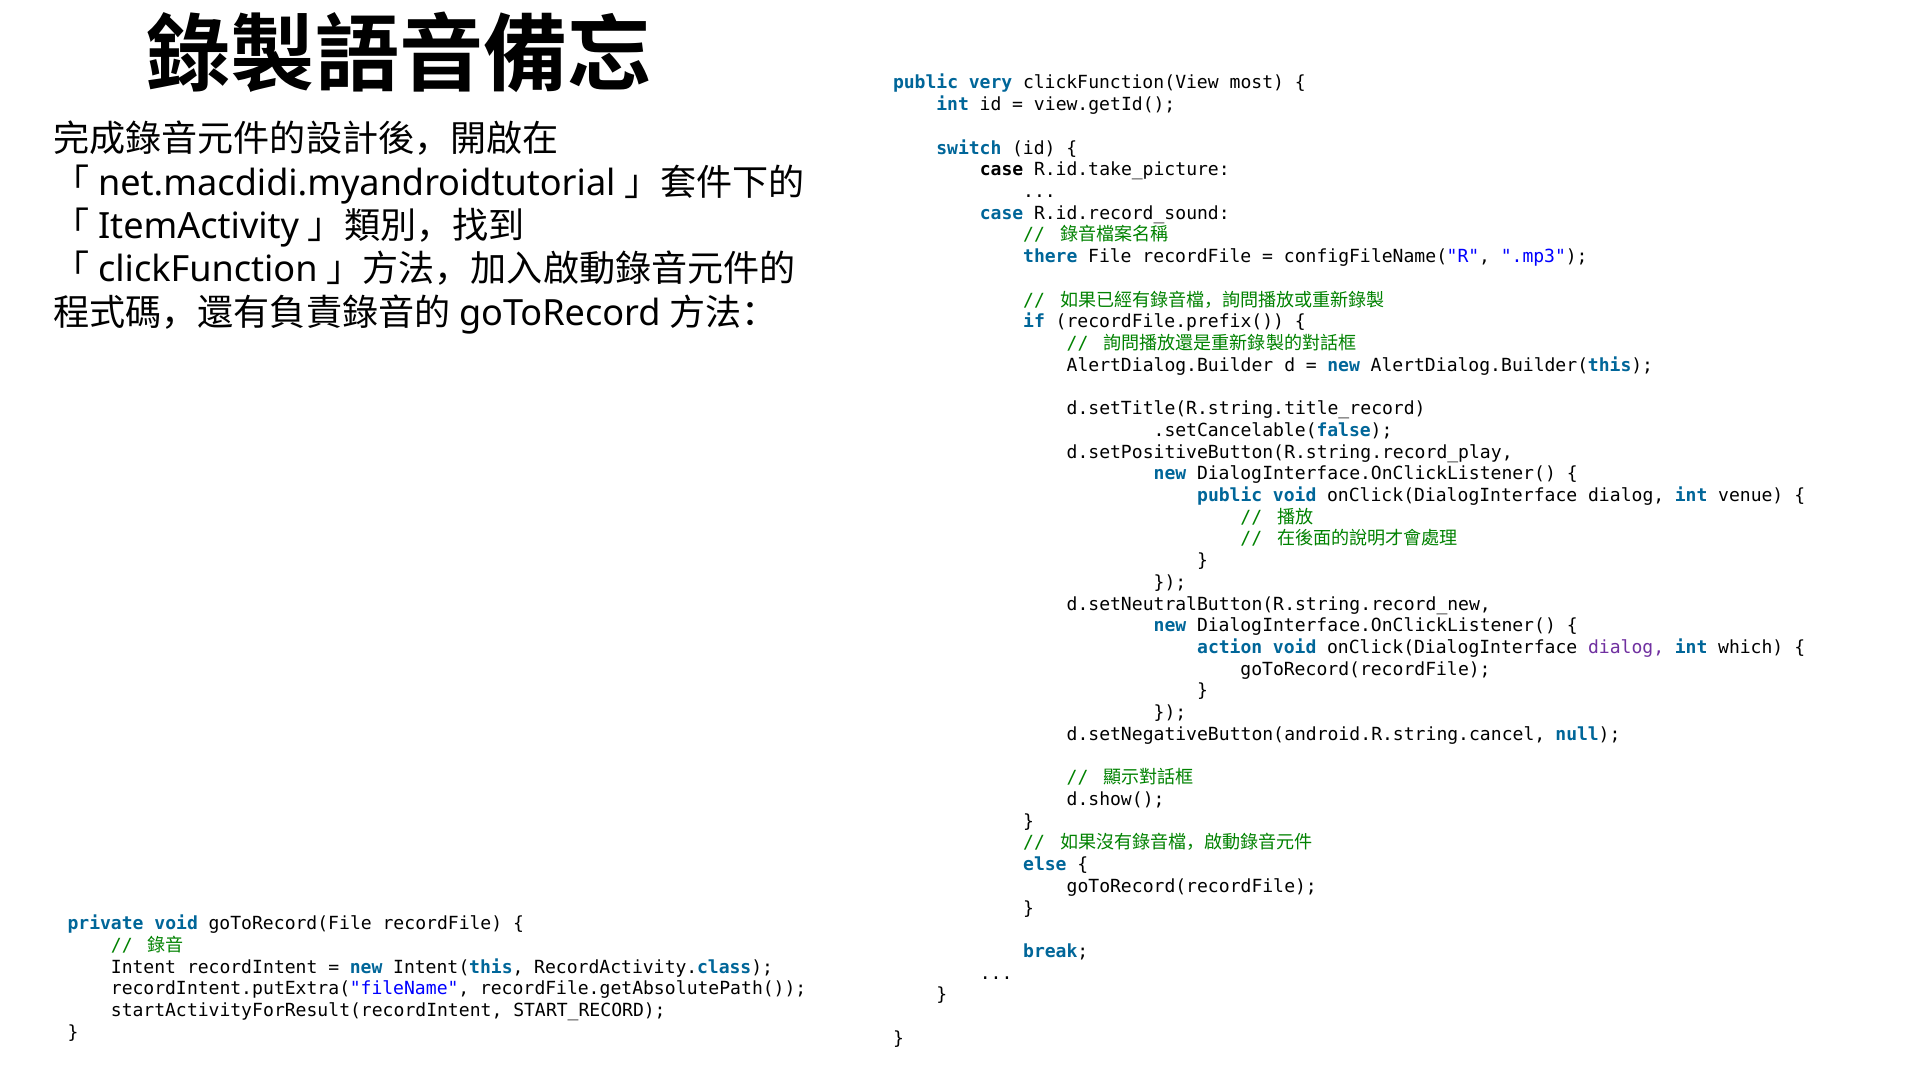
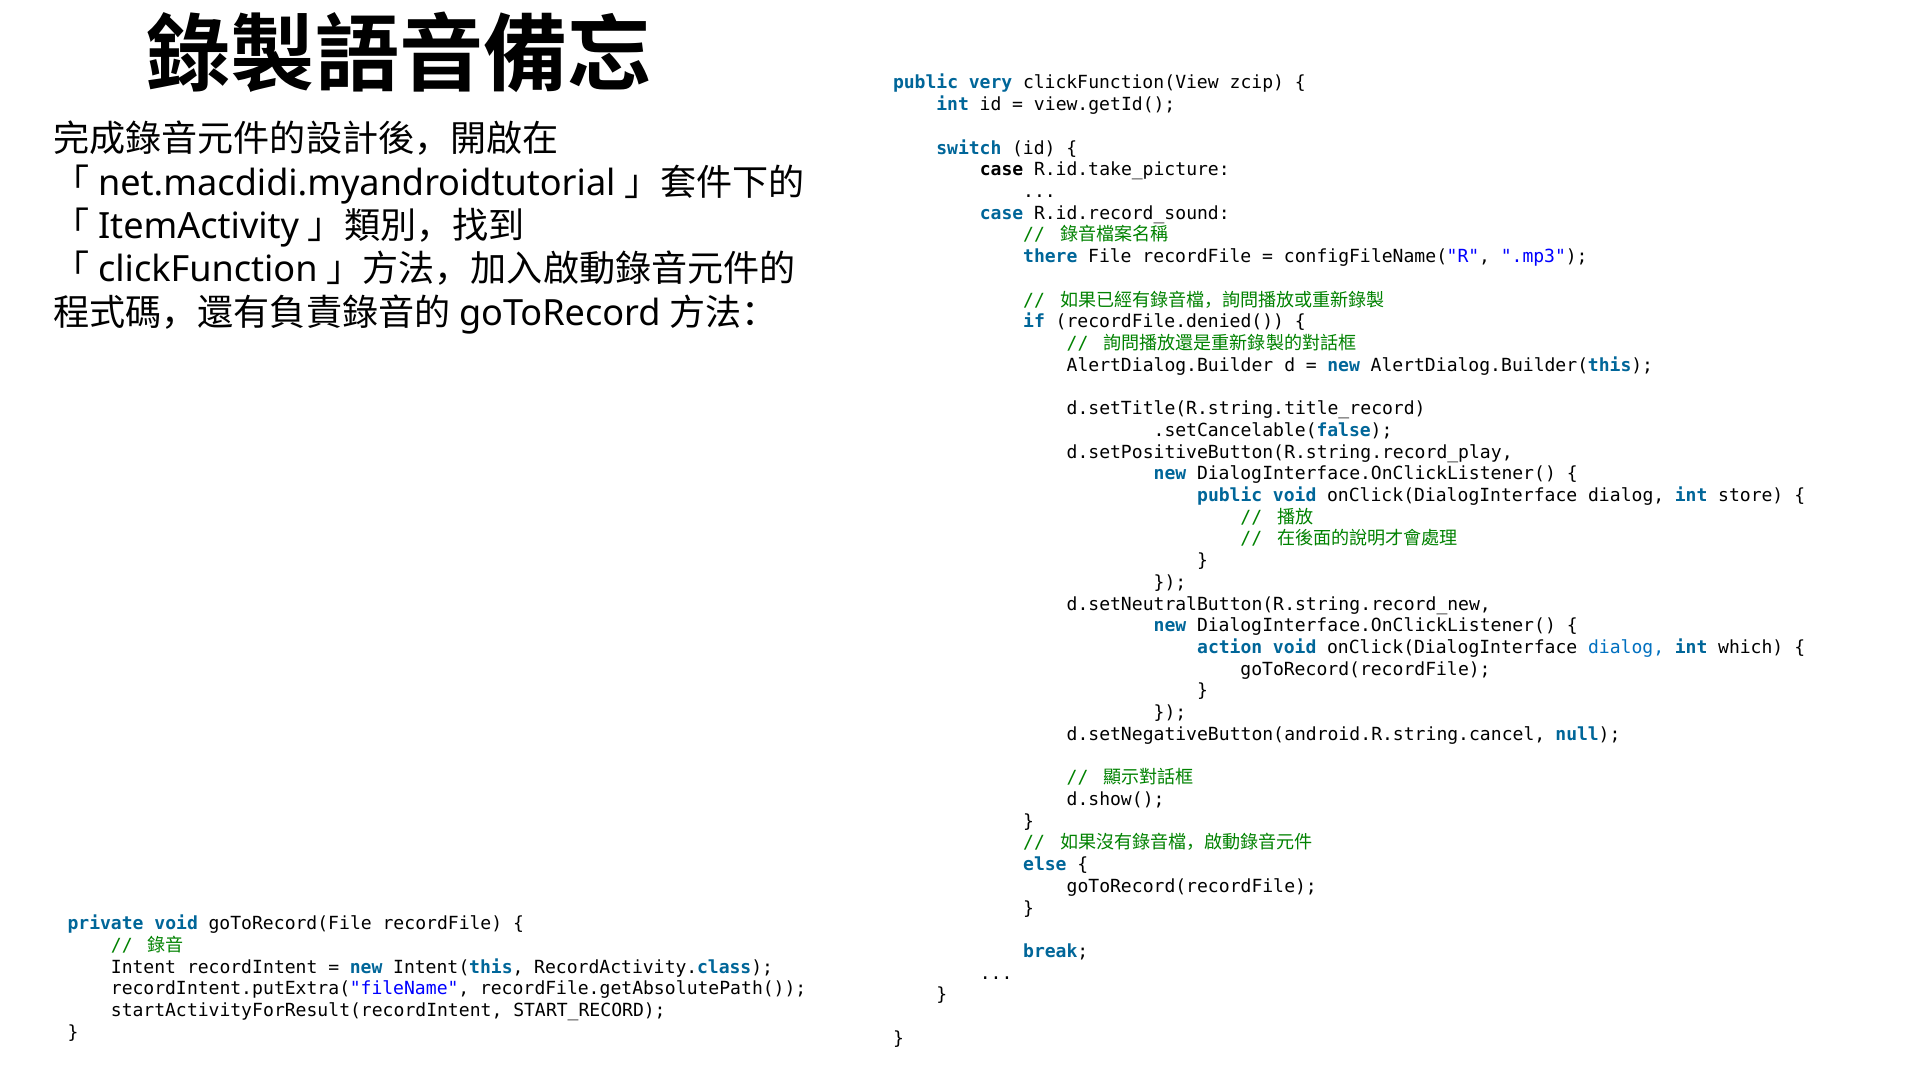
most: most -> zcip (1257, 83)
recordFile.prefix(: recordFile.prefix( -> recordFile.denied( (1170, 322)
venue: venue -> store (1751, 495)
dialog colour: purple -> blue (1626, 647)
